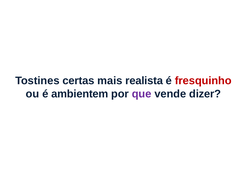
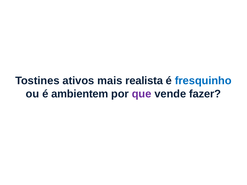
certas: certas -> ativos (78, 81)
fresquinho colour: red -> blue (203, 81)
dizer: dizer -> fazer (205, 94)
